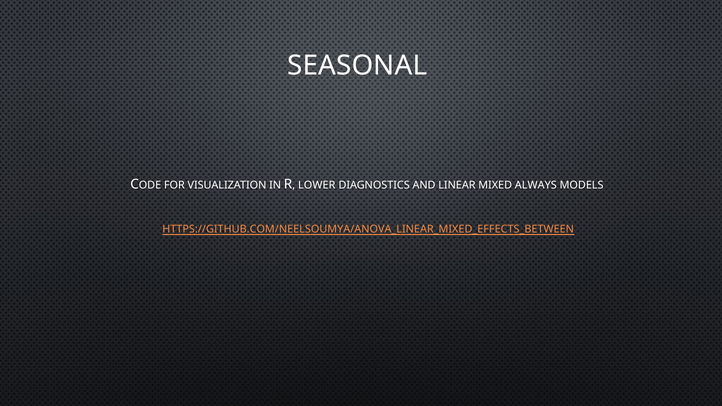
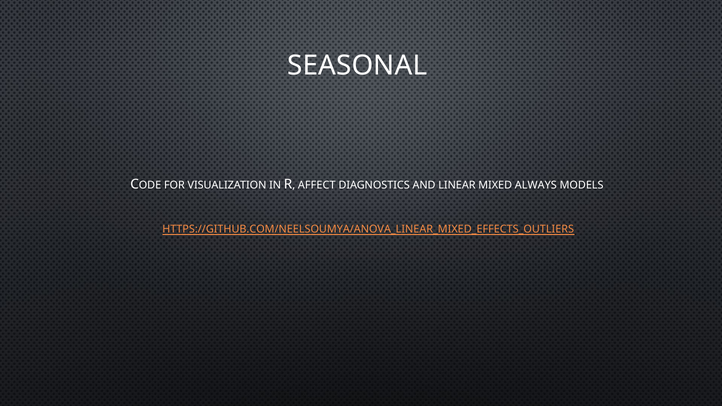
LOWER: LOWER -> AFFECT (317, 185)
HTTPS://GITHUB.COM/NEELSOUMYA/ANOVA_LINEAR_MIXED_EFFECTS_BETWEEN: HTTPS://GITHUB.COM/NEELSOUMYA/ANOVA_LINEAR_MIXED_EFFECTS_BETWEEN -> HTTPS://GITHUB.COM/NEELSOUMYA/ANOVA_LINEAR_MIXED_EFFECTS_OUTLIERS (368, 229)
